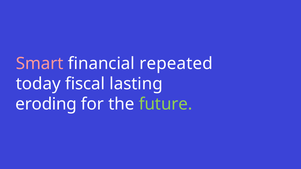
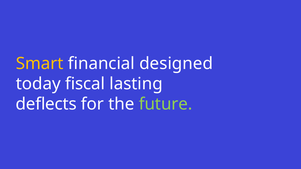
Smart colour: pink -> yellow (40, 64)
repeated: repeated -> designed (176, 64)
eroding: eroding -> deflects (46, 104)
